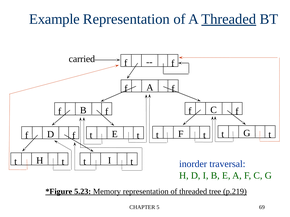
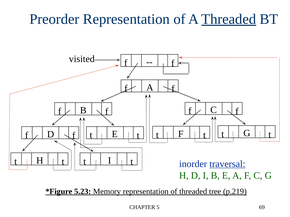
Example: Example -> Preorder (54, 19)
carried: carried -> visited (82, 59)
traversal underline: none -> present (227, 164)
